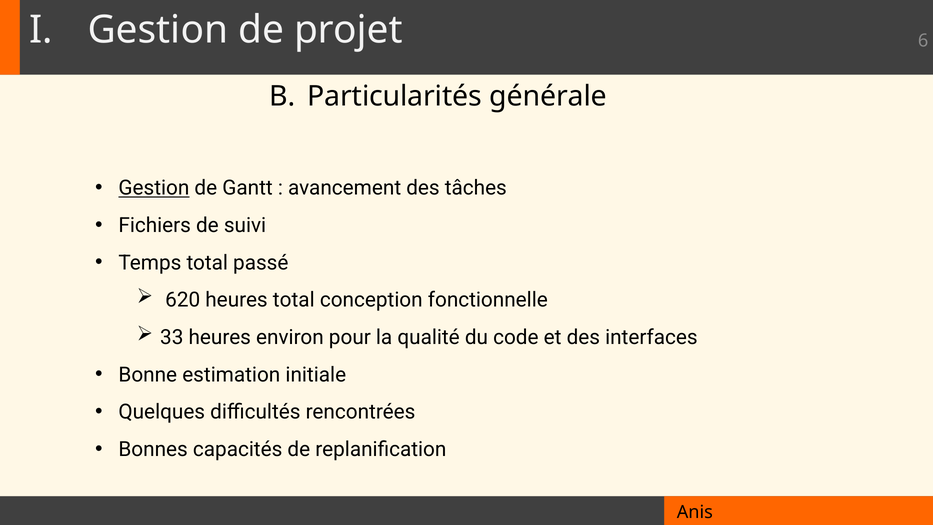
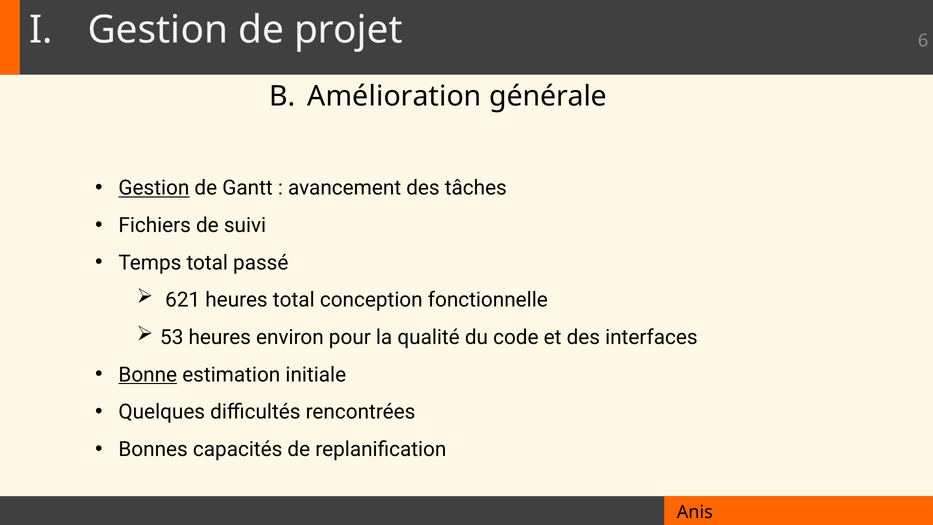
Particularités: Particularités -> Amélioration (394, 96)
620: 620 -> 621 (183, 300)
33: 33 -> 53 (172, 337)
Bonne underline: none -> present (148, 375)
